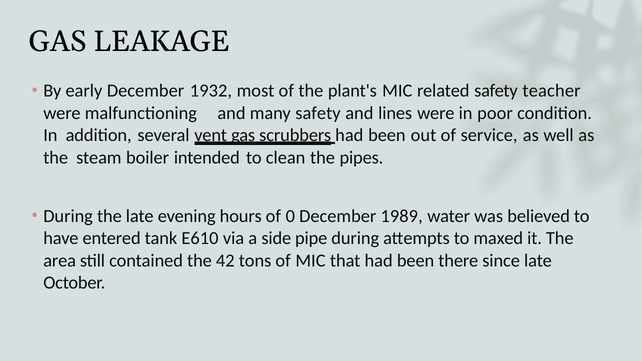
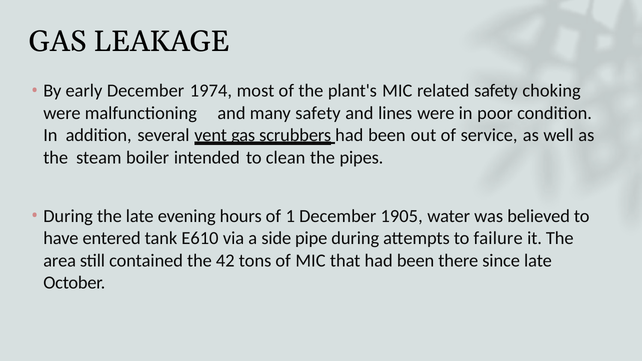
1932: 1932 -> 1974 (211, 91)
teacher: teacher -> choking (552, 91)
0: 0 -> 1 (290, 216)
1989: 1989 -> 1905 (402, 216)
maxed: maxed -> failure (498, 238)
